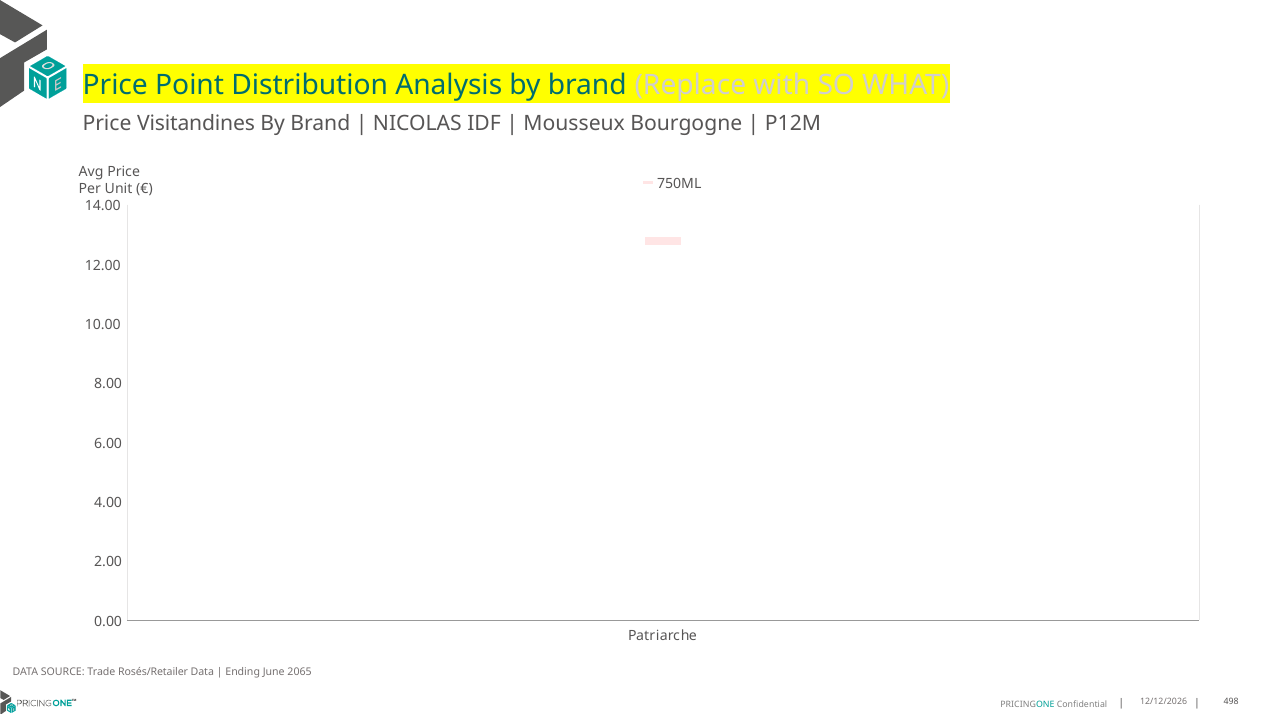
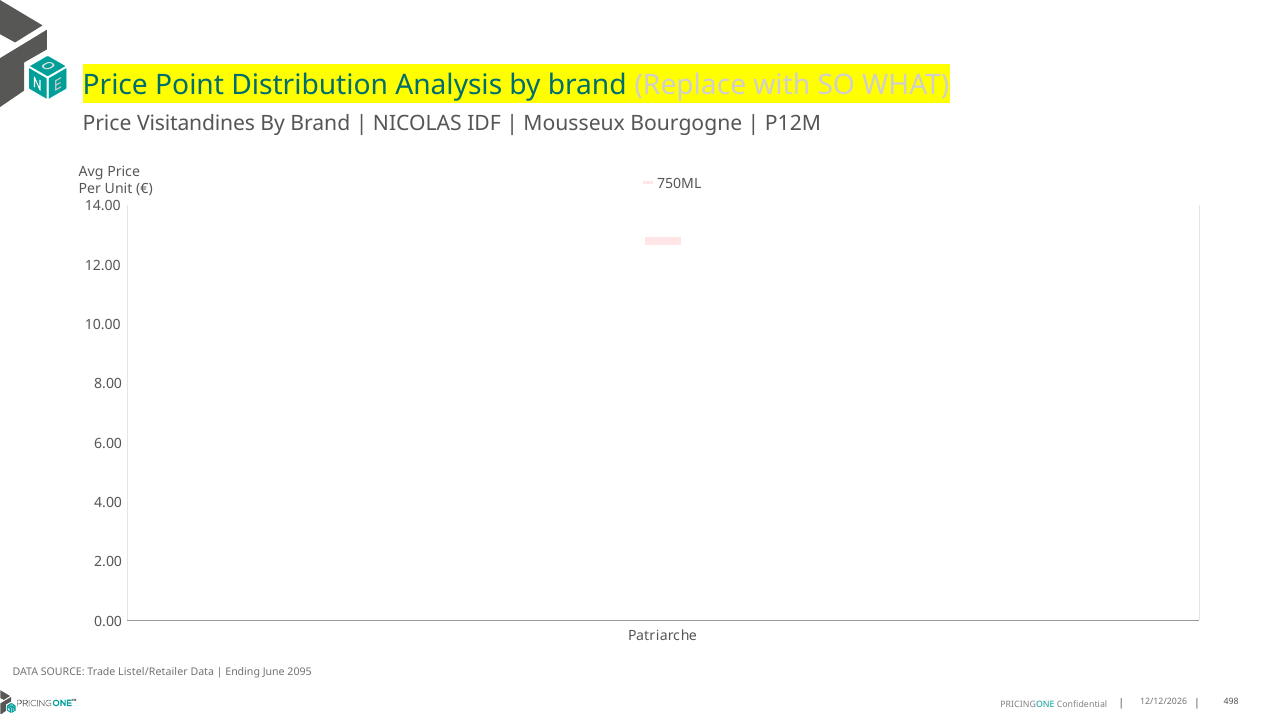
Rosés/Retailer: Rosés/Retailer -> Listel/Retailer (153, 673)
2065: 2065 -> 2095 (300, 673)
